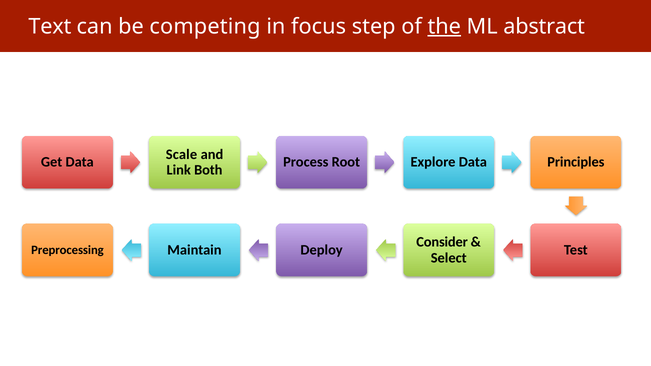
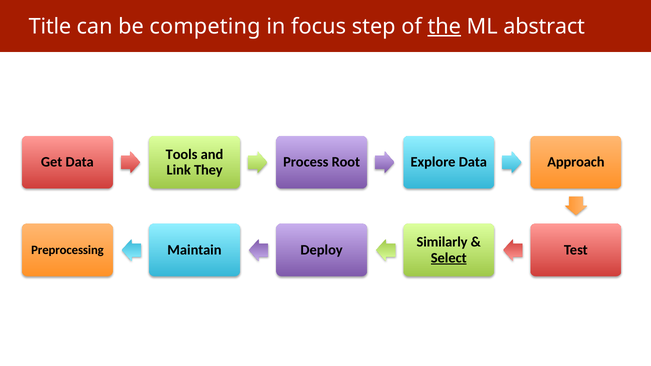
Text: Text -> Title (50, 26)
Scale: Scale -> Tools (182, 154)
Principles: Principles -> Approach (576, 162)
Both: Both -> They (208, 170)
Consider: Consider -> Similarly (442, 242)
Select underline: none -> present (449, 258)
